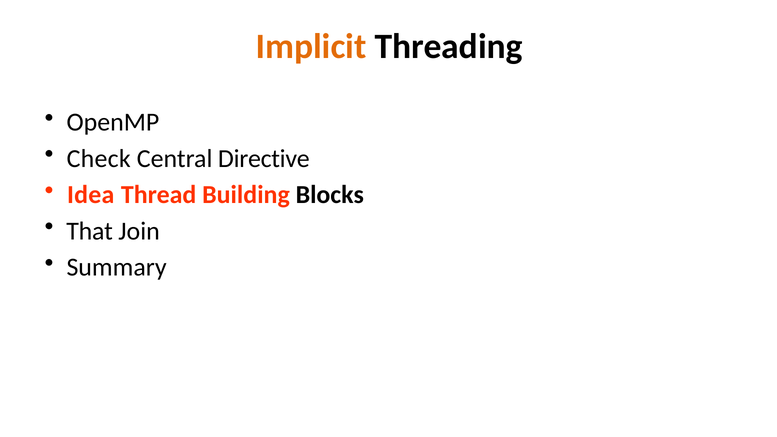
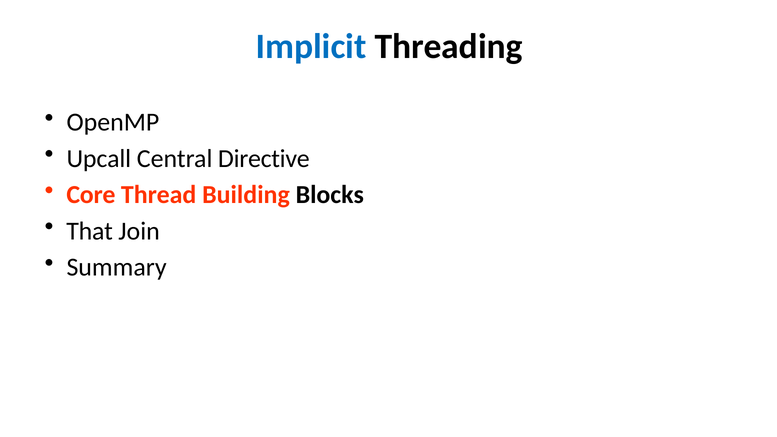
Implicit colour: orange -> blue (311, 46)
Check: Check -> Upcall (99, 159)
Idea: Idea -> Core (91, 195)
